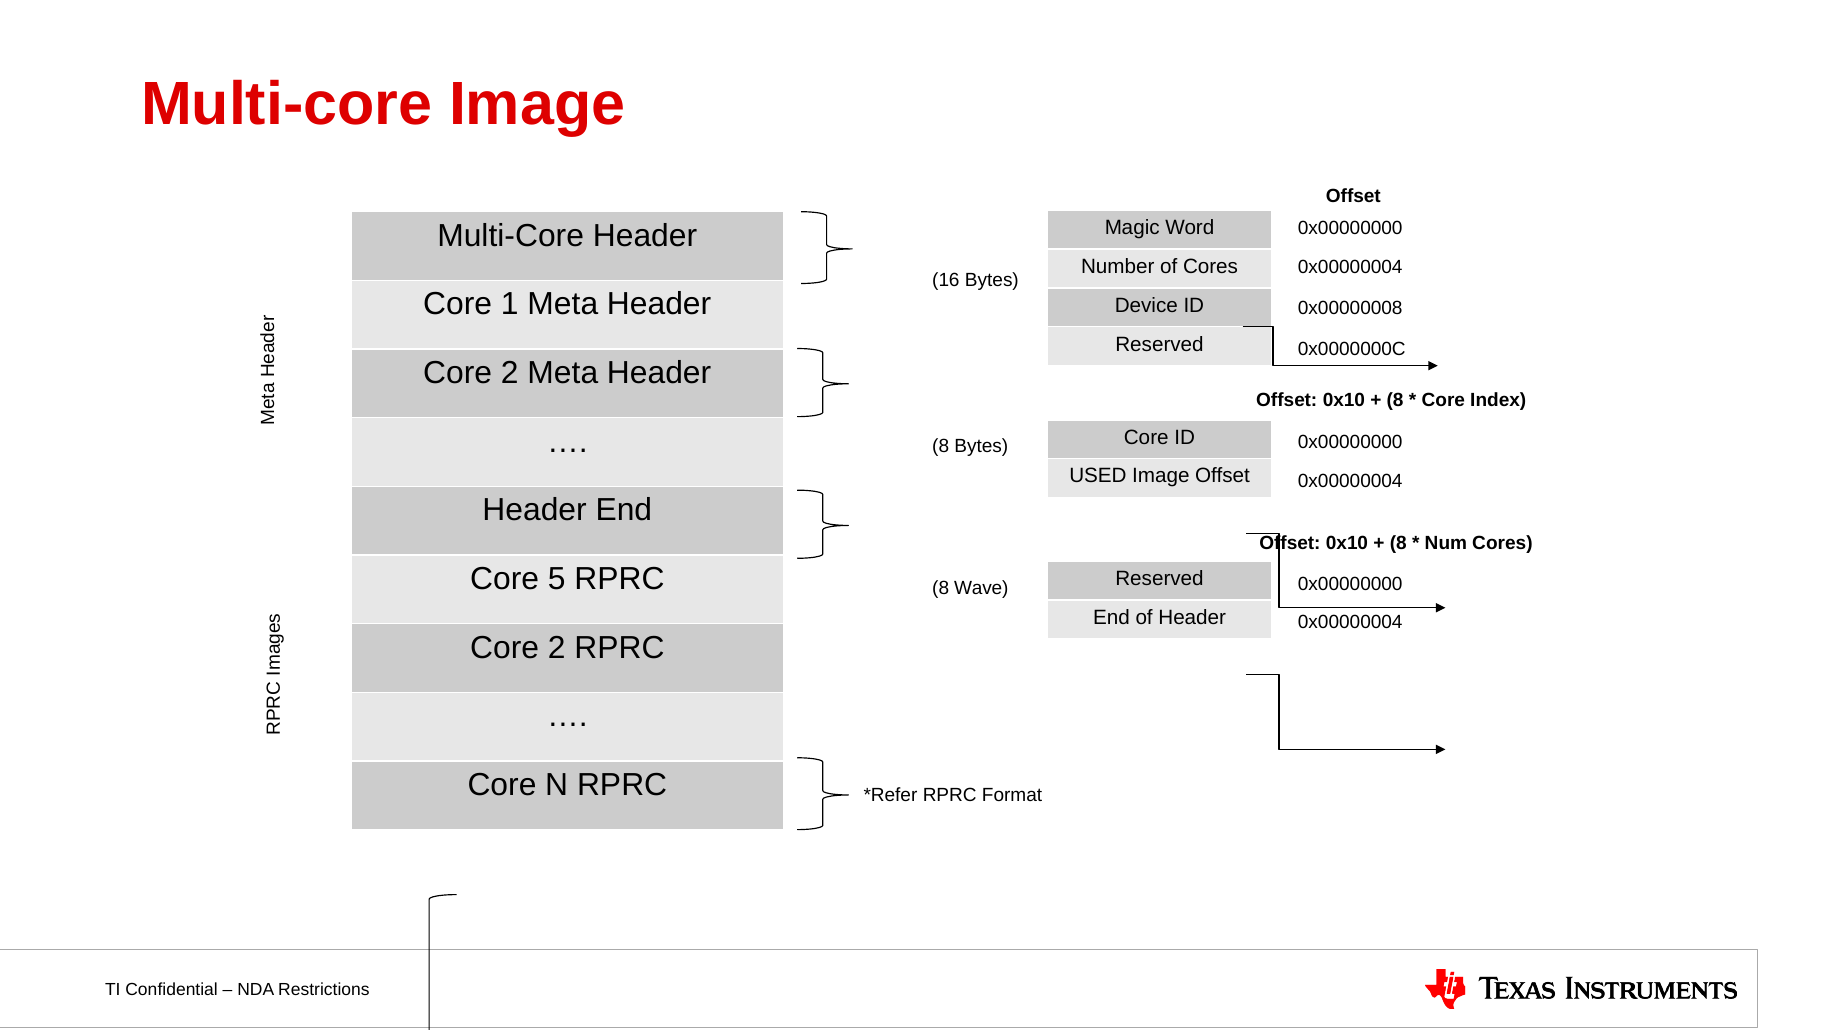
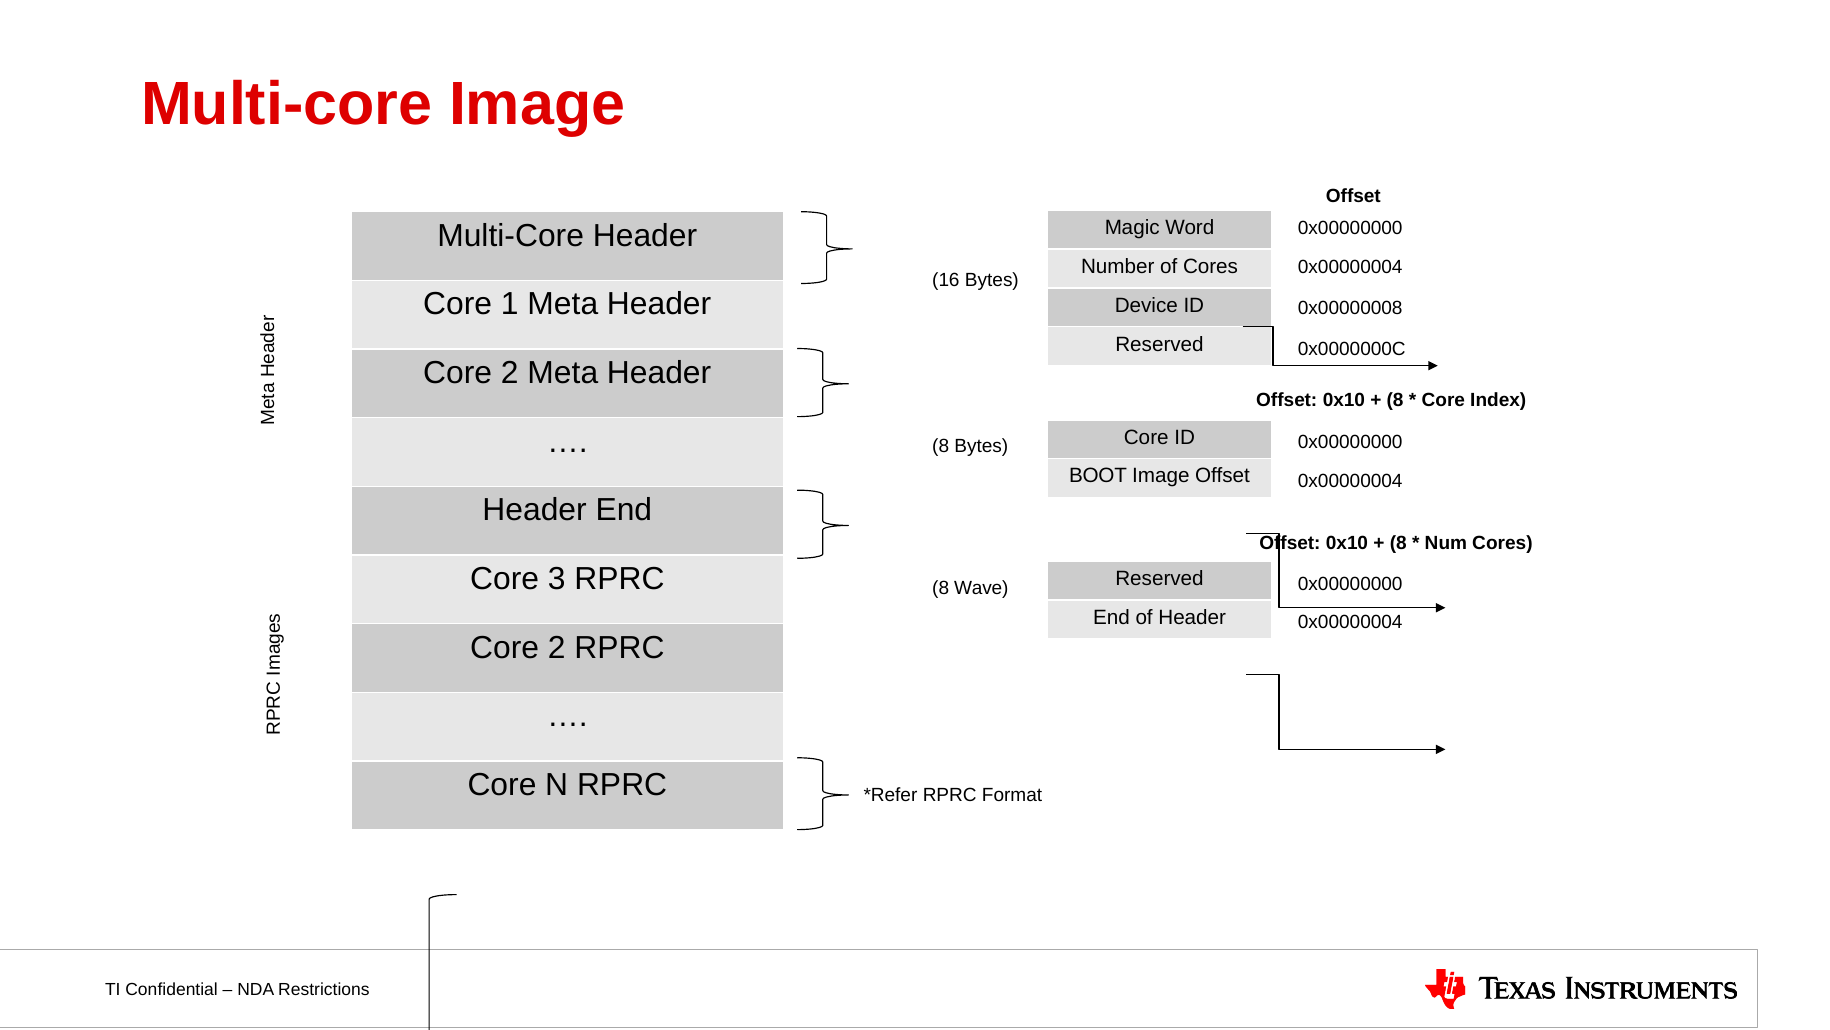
USED: USED -> BOOT (1098, 476)
5: 5 -> 3 (557, 579)
